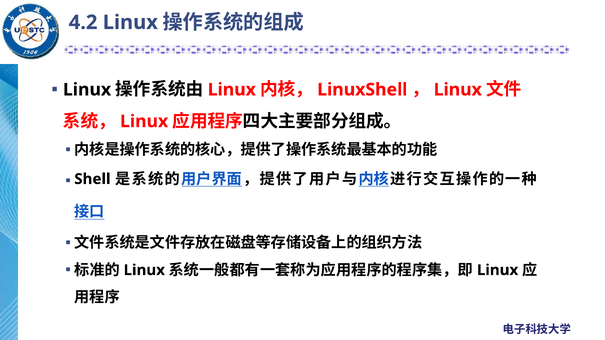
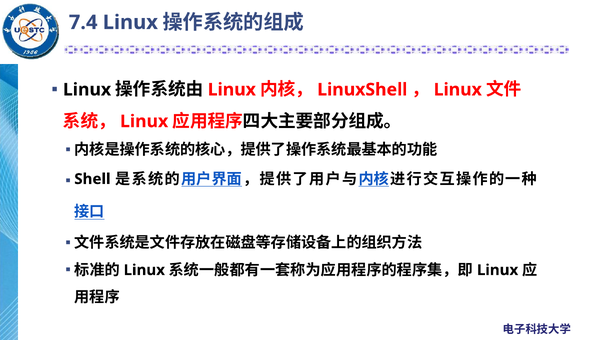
4.2: 4.2 -> 7.4 (83, 22)
